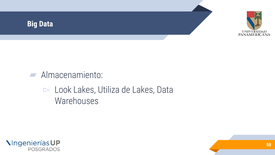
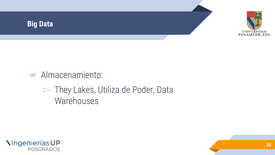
Look: Look -> They (63, 90)
de Lakes: Lakes -> Poder (143, 90)
